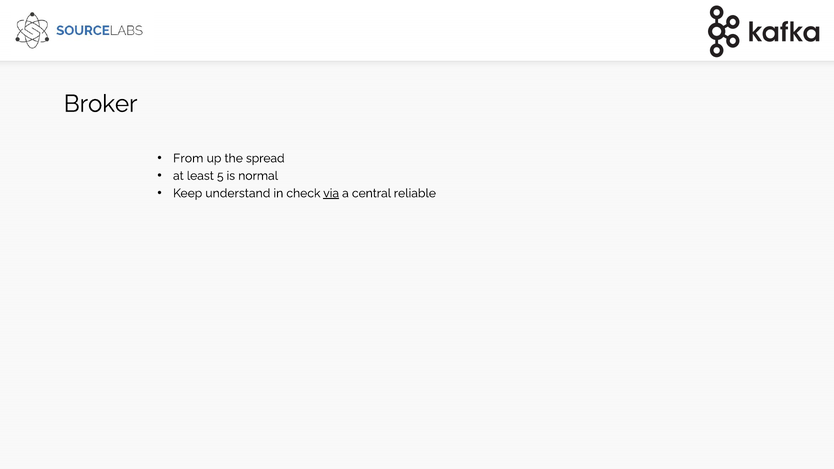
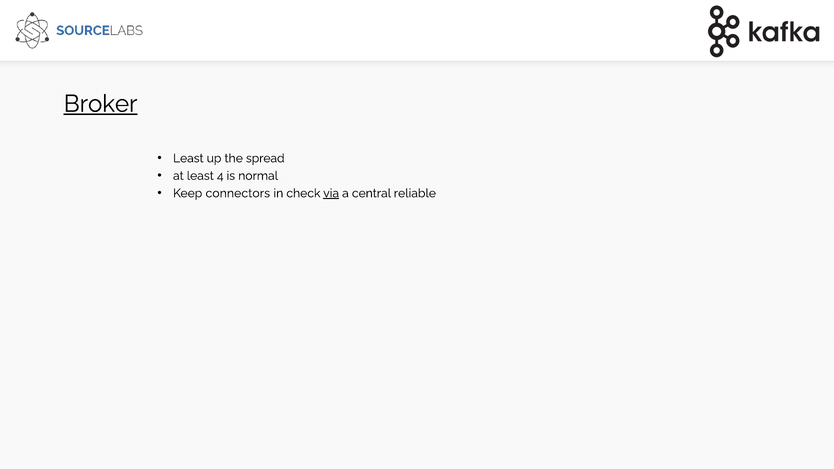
Broker underline: none -> present (101, 104)
From: From -> Least (188, 158)
5: 5 -> 4 (220, 176)
understand: understand -> connectors (238, 193)
